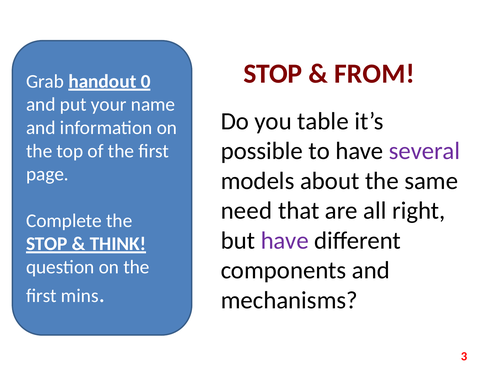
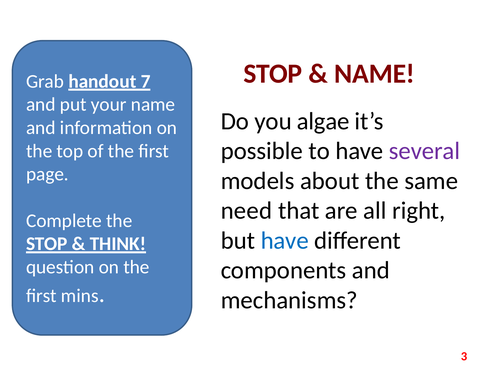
FROM: FROM -> NAME (375, 74)
0: 0 -> 7 (146, 81)
table: table -> algae (323, 121)
have colour: purple -> blue (285, 240)
